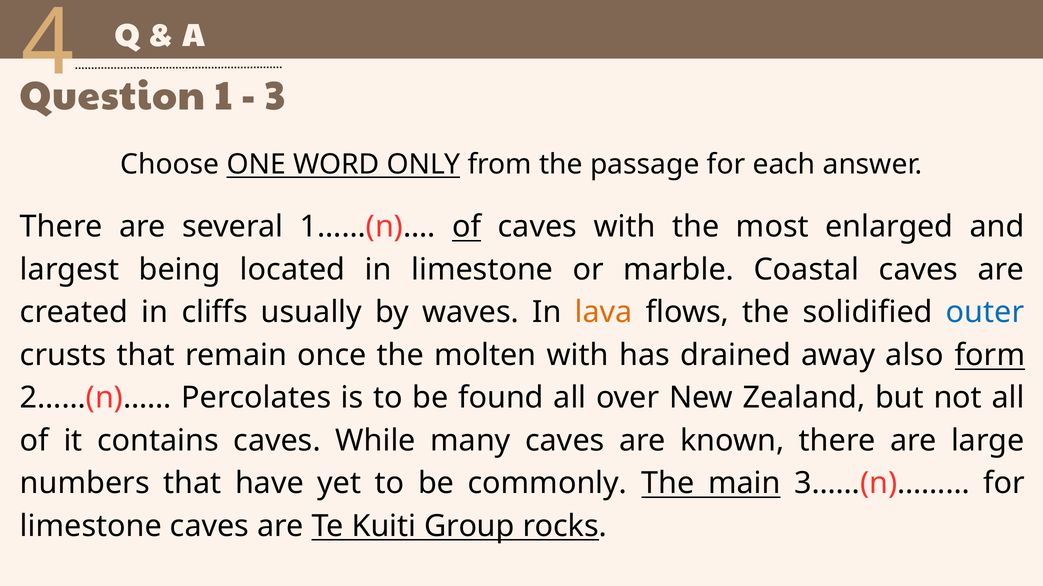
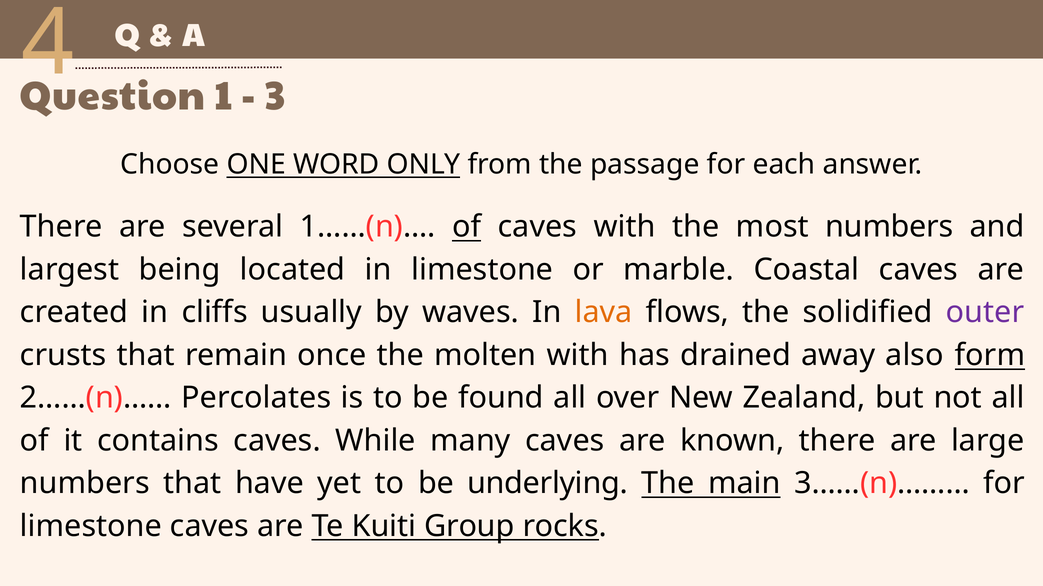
most enlarged: enlarged -> numbers (889, 227)
outer colour: blue -> purple (985, 313)
commonly: commonly -> underlying (548, 484)
